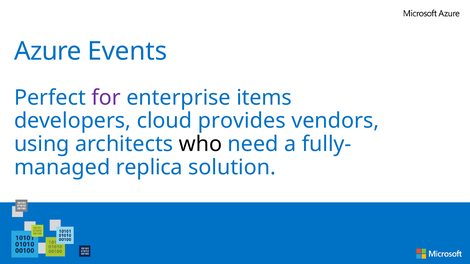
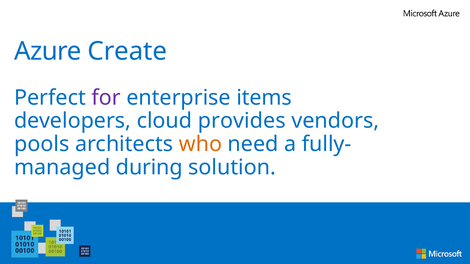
Events: Events -> Create (127, 51)
using: using -> pools (42, 144)
who colour: black -> orange (200, 144)
replica: replica -> during (149, 168)
